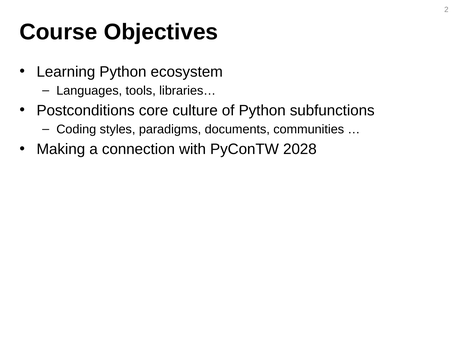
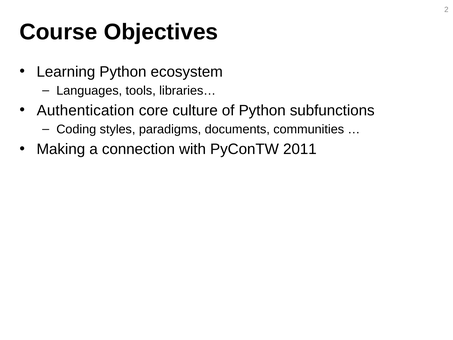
Postconditions: Postconditions -> Authentication (86, 110)
2028: 2028 -> 2011 (300, 149)
